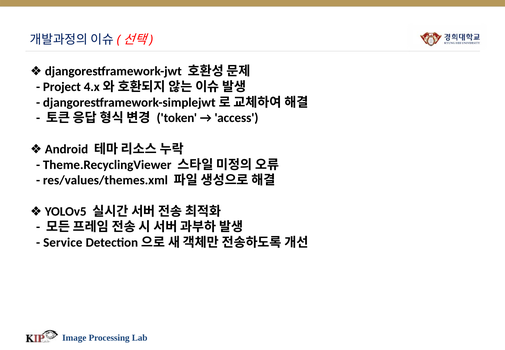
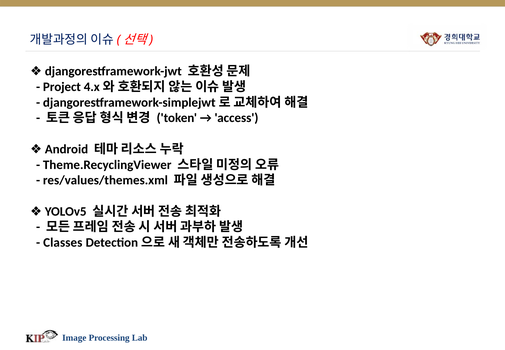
Service: Service -> Classes (63, 242)
